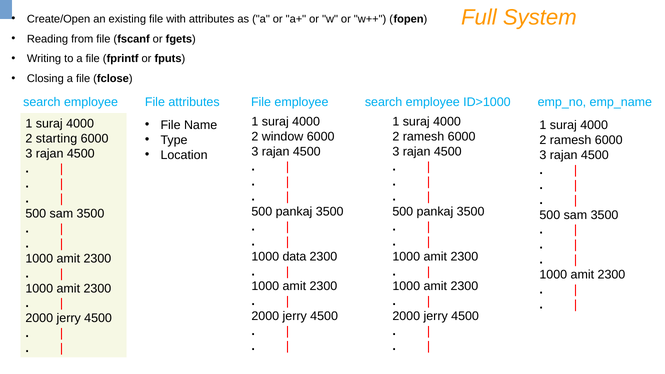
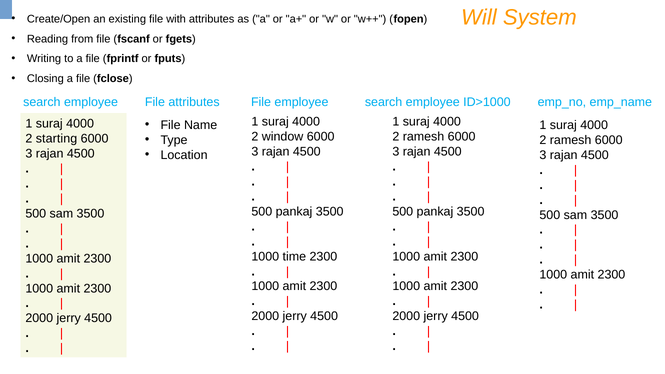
Full: Full -> Will (479, 17)
data: data -> time (294, 256)
